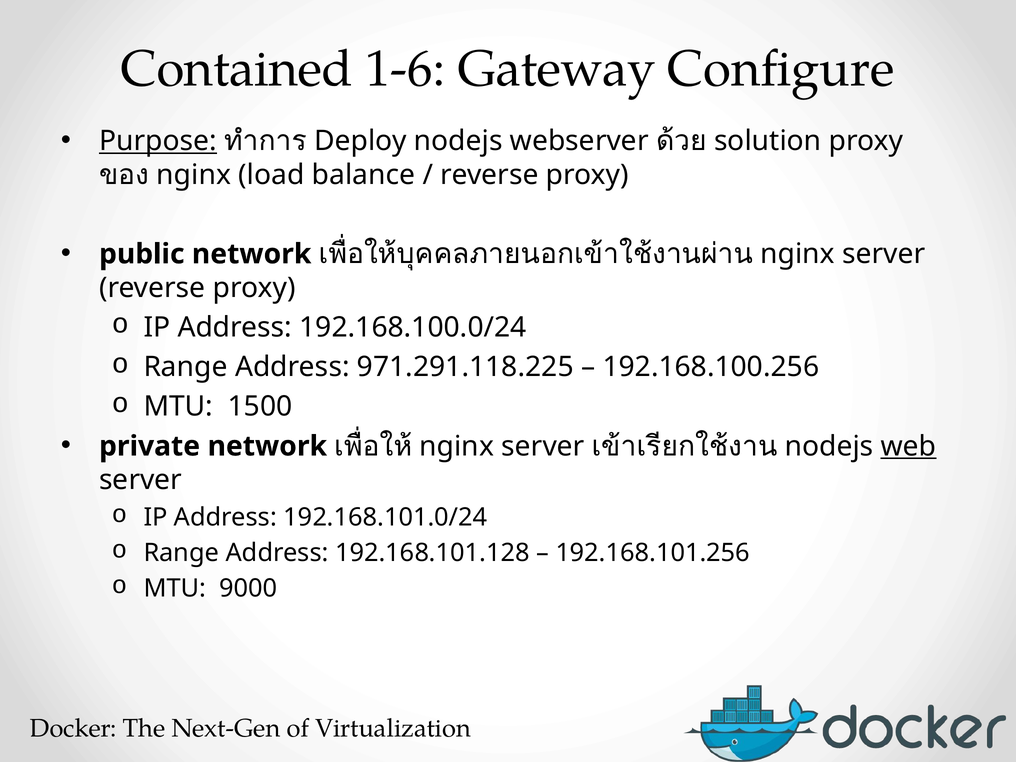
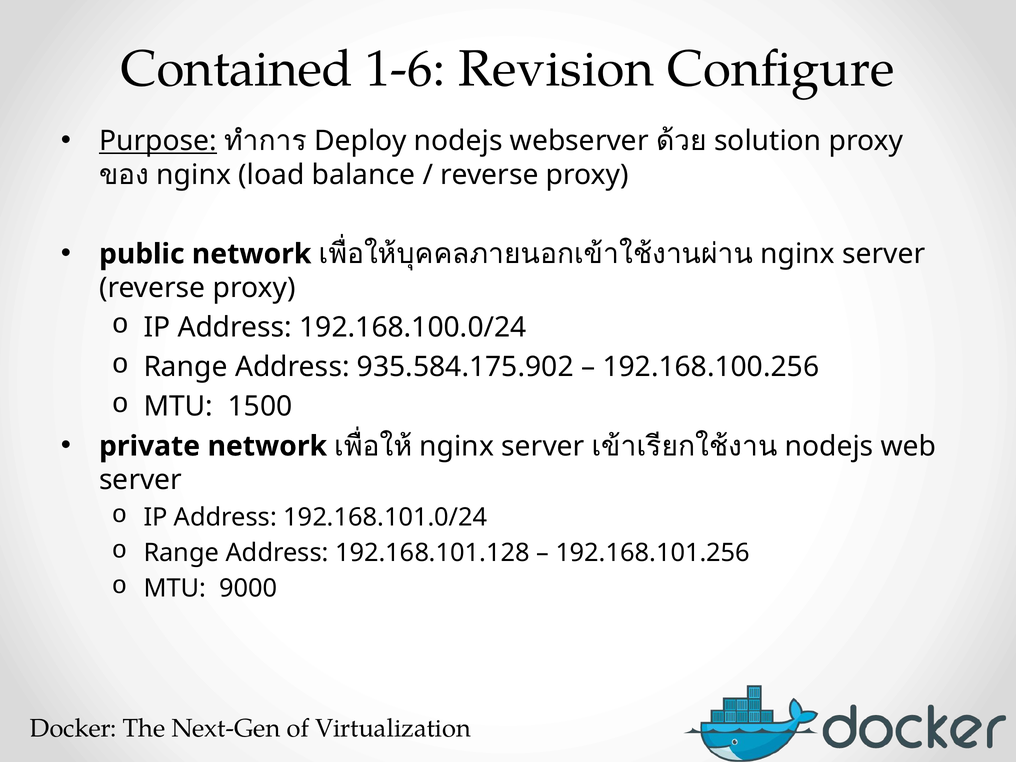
Gateway: Gateway -> Revision (556, 69)
971.291.118.225: 971.291.118.225 -> 935.584.175.902 (465, 367)
web underline: present -> none (909, 446)
